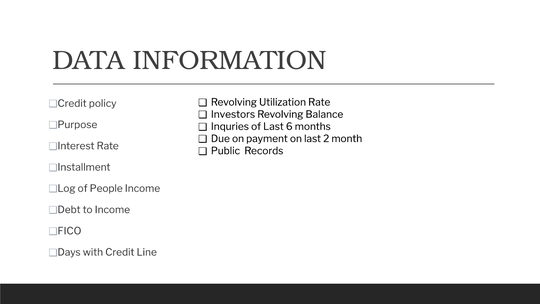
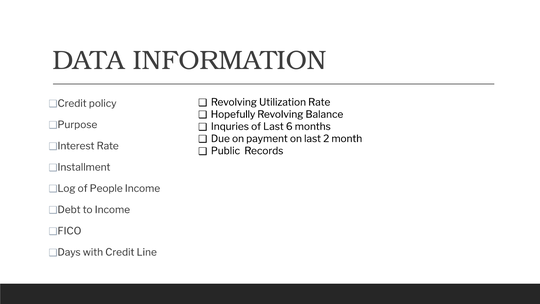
Investors: Investors -> Hopefully (233, 114)
